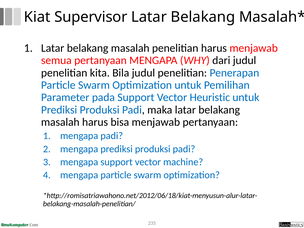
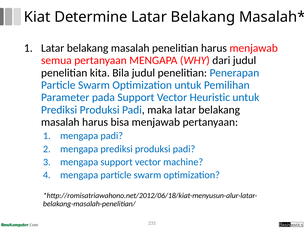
Supervisor: Supervisor -> Determine (91, 17)
